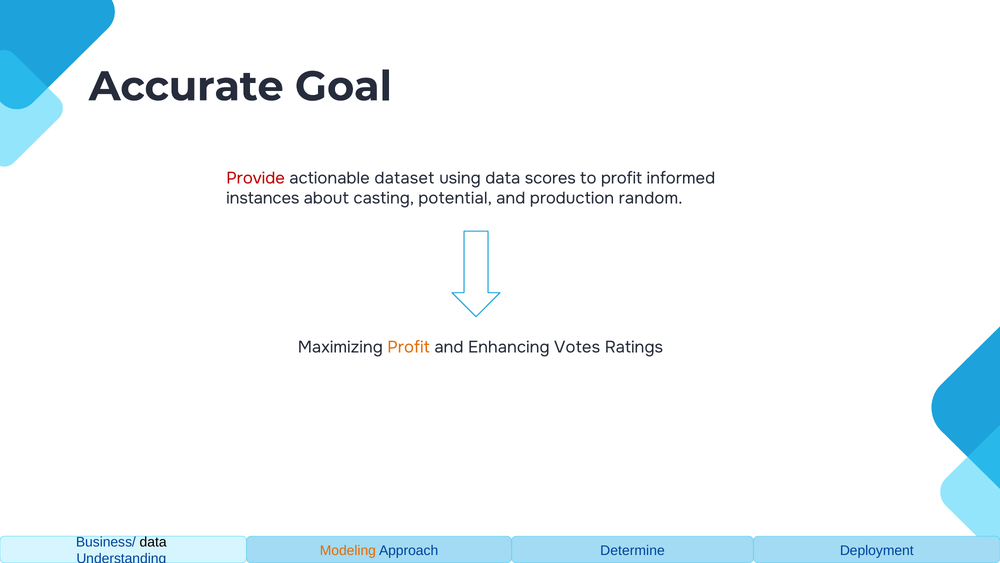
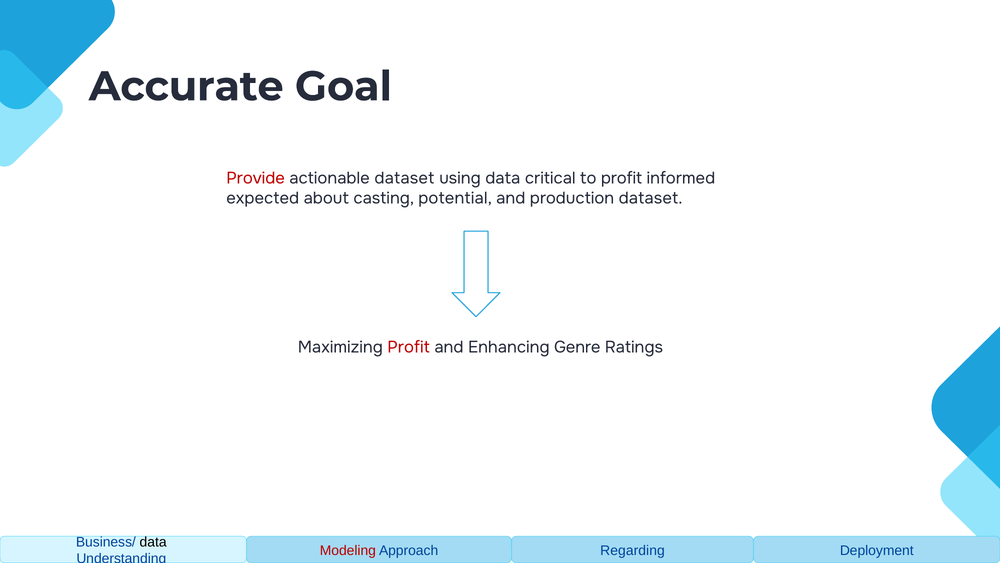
scores: scores -> critical (550, 178)
instances: instances -> expected (263, 198)
production random: random -> dataset (651, 198)
Profit colour: orange -> red (409, 347)
Votes: Votes -> Genre (577, 347)
Modeling colour: orange -> red (348, 550)
Determine: Determine -> Regarding (633, 550)
